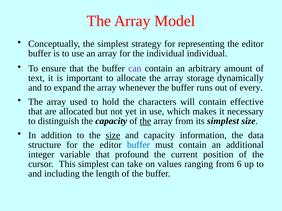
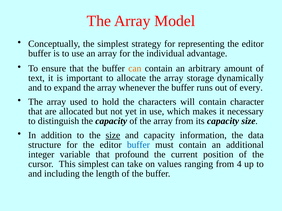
individual individual: individual -> advantage (207, 54)
can colour: purple -> orange (135, 69)
effective: effective -> character (247, 102)
the underline: present -> none (145, 121)
its simplest: simplest -> capacity (223, 121)
6: 6 -> 4 (239, 164)
